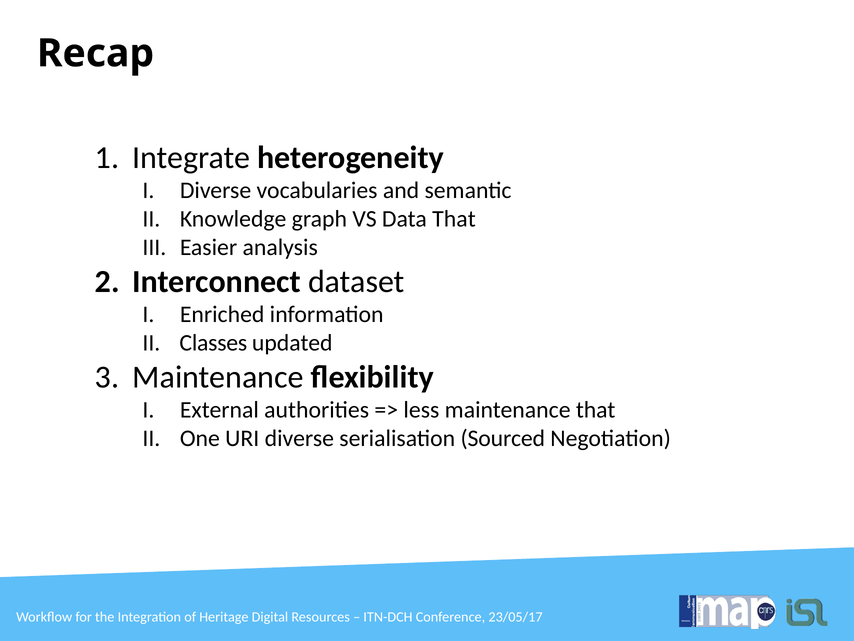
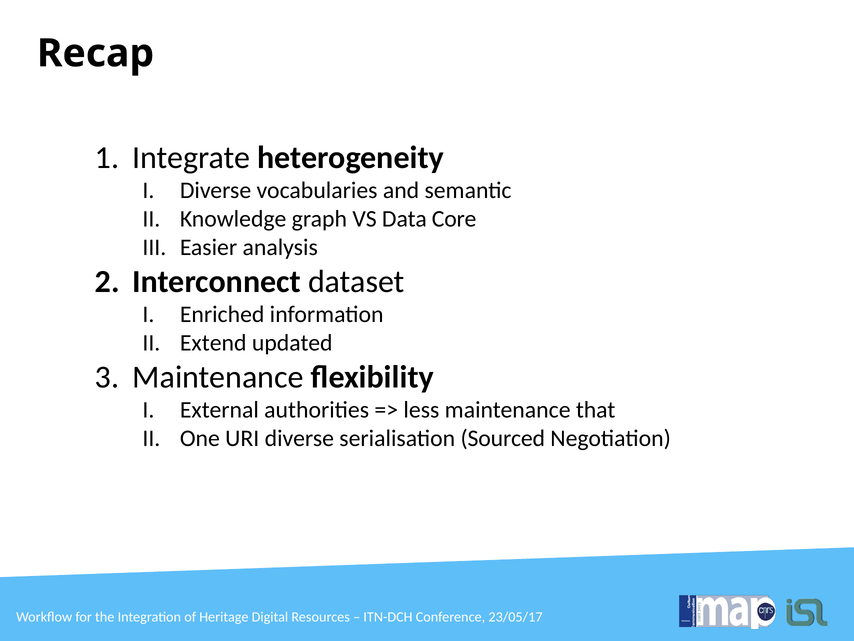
Data That: That -> Core (454, 219)
Classes: Classes -> Extend (213, 343)
